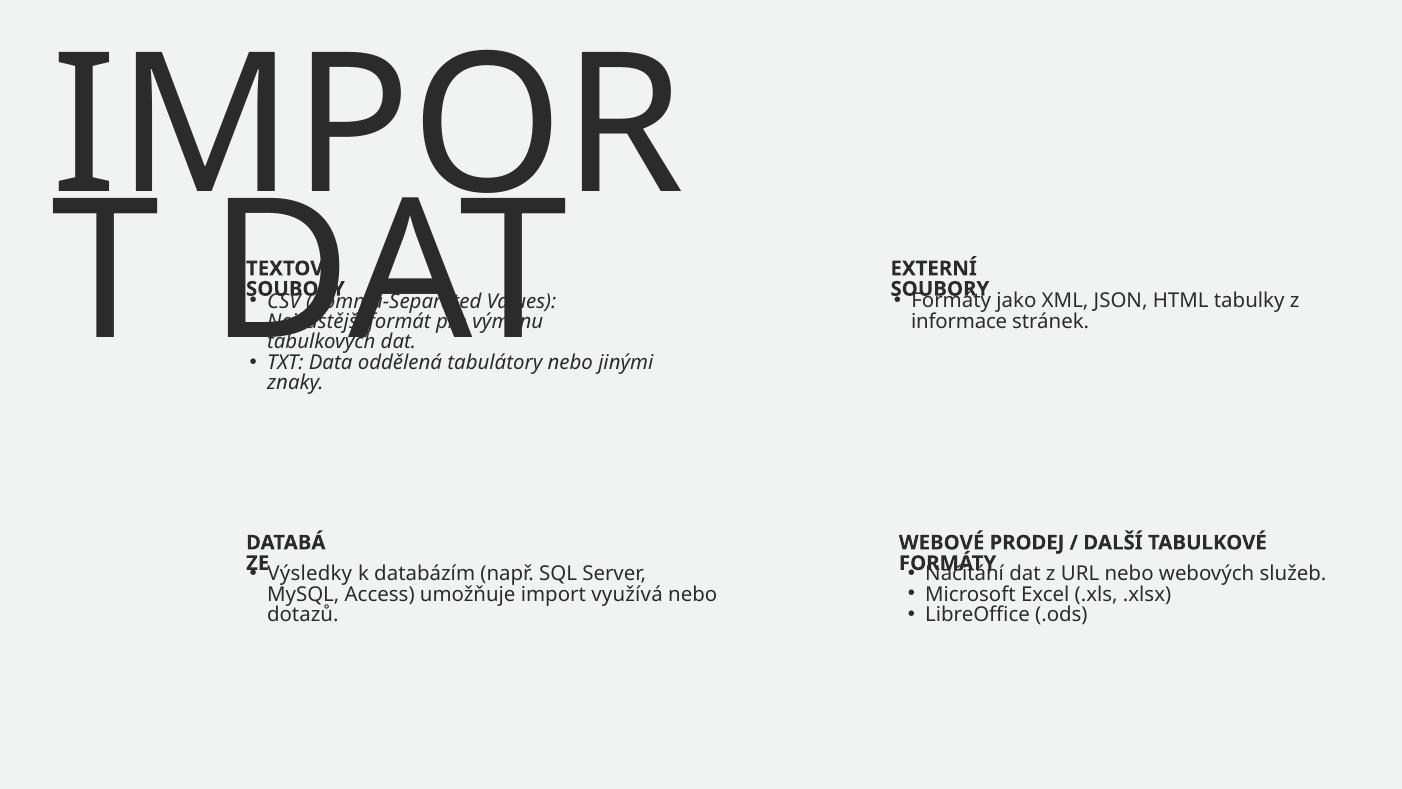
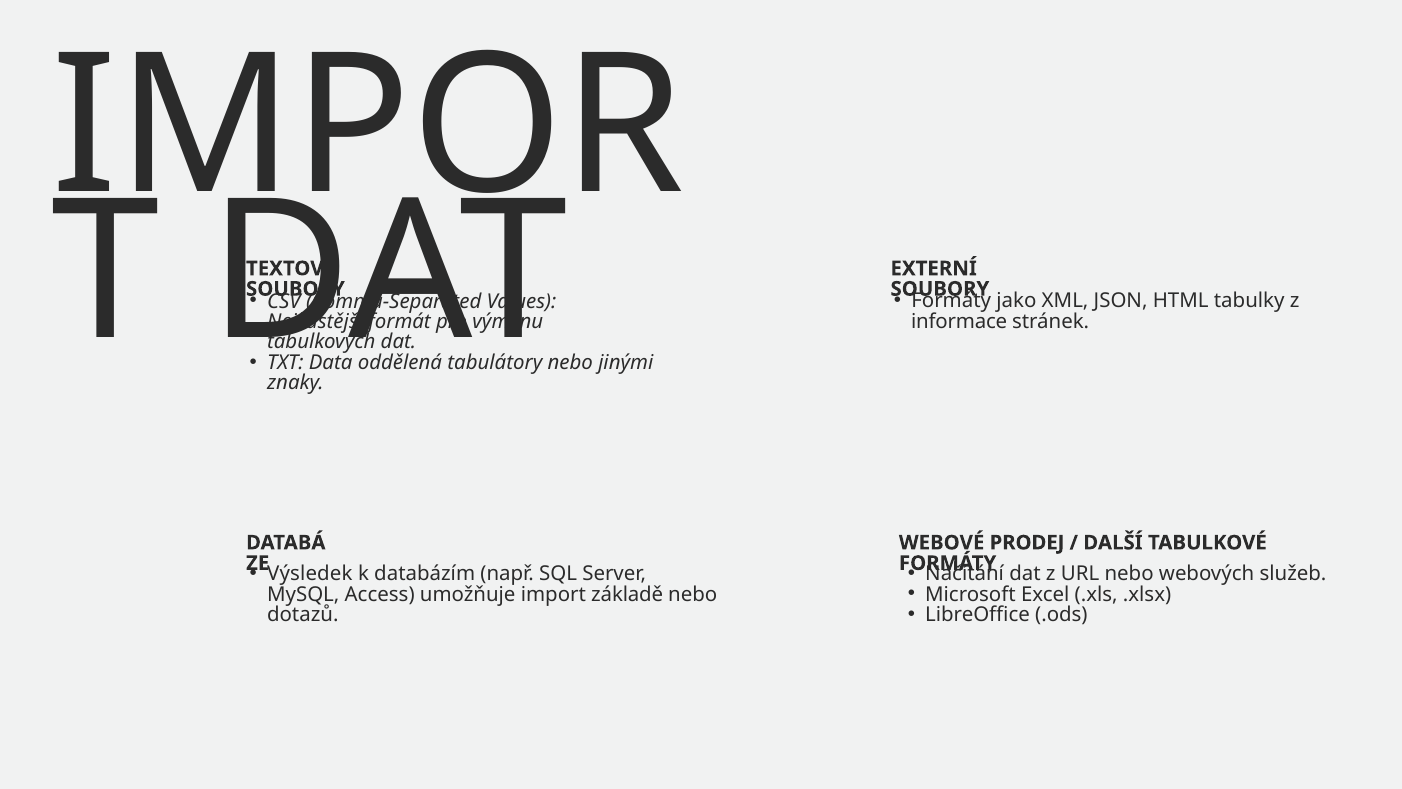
Výsledky: Výsledky -> Výsledek (310, 574)
využívá: využívá -> základě (627, 594)
